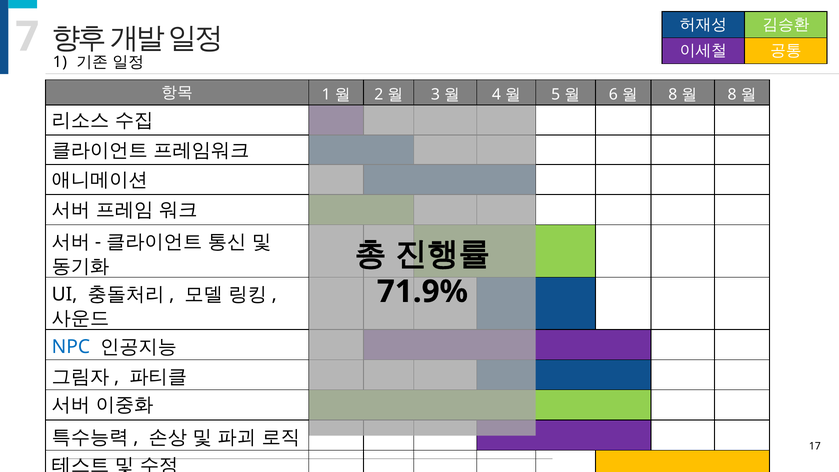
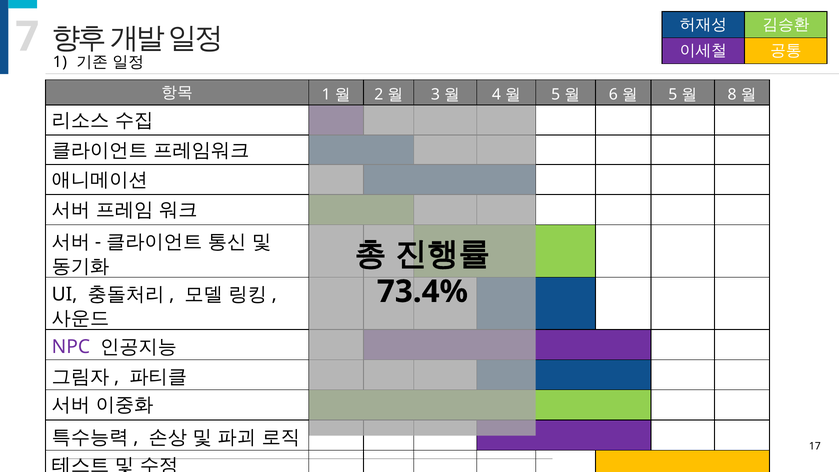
8: 8 -> 5 (673, 94)
71.9%: 71.9% -> 73.4% (422, 292)
NPC colour: blue -> purple (71, 347)
